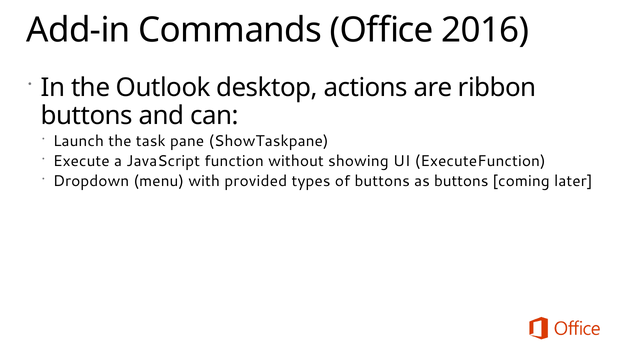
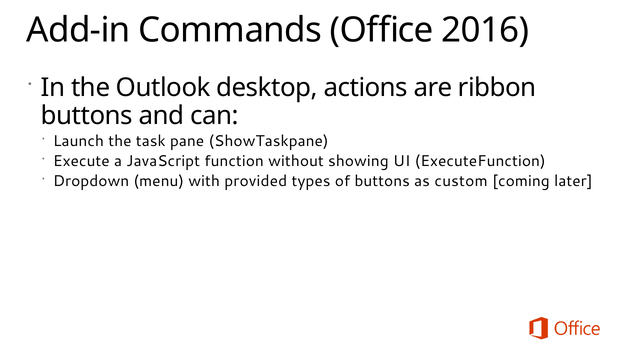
as buttons: buttons -> custom (461, 181)
